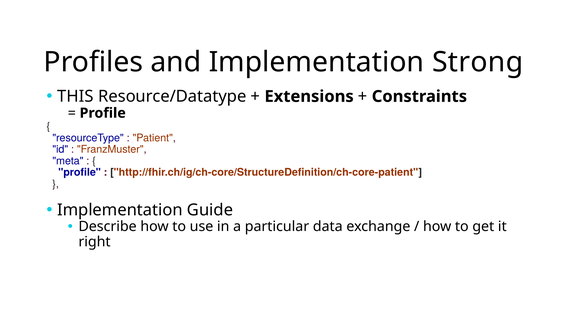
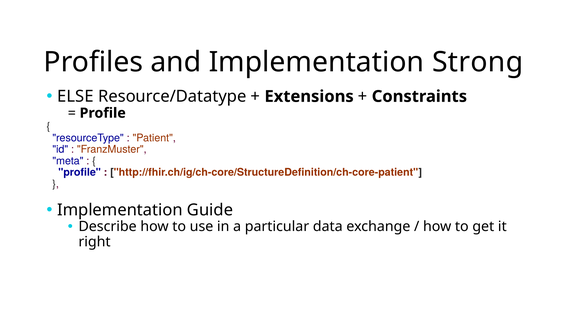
THIS: THIS -> ELSE (75, 97)
